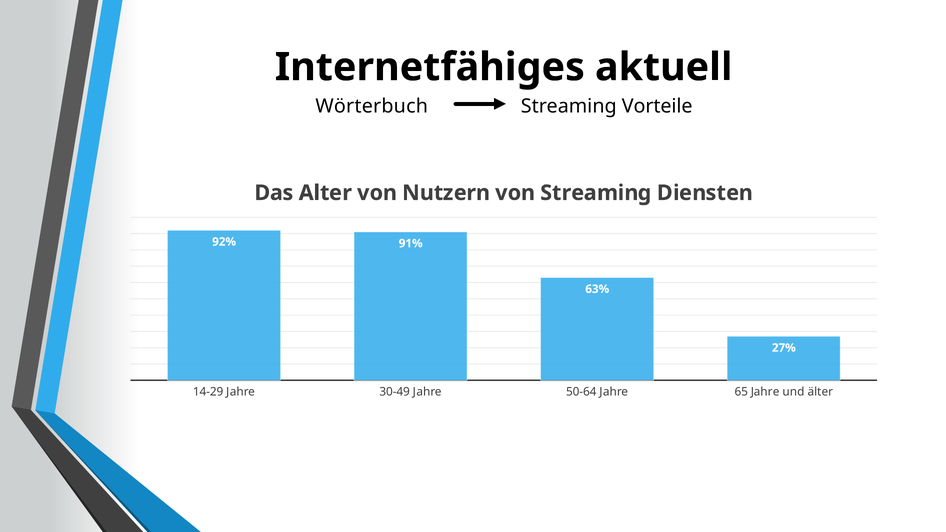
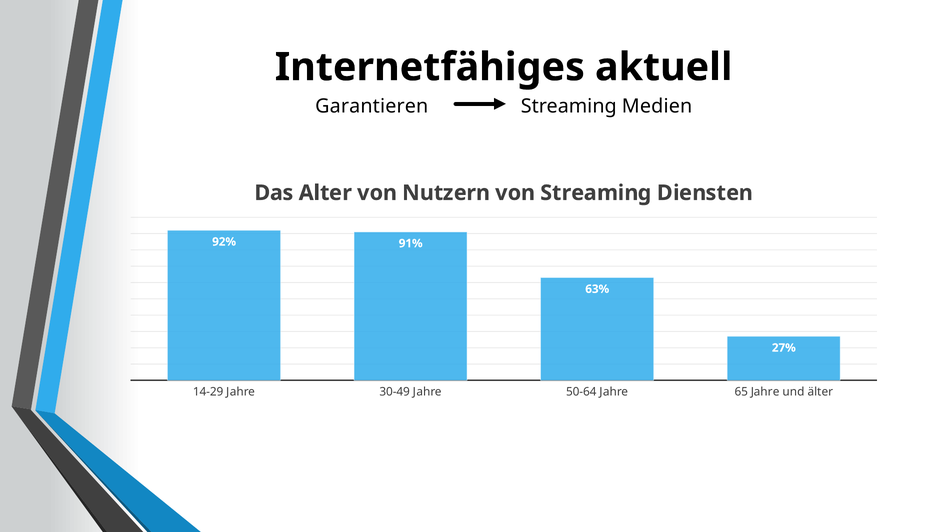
Wörterbuch: Wörterbuch -> Garantieren (372, 107)
Vorteile: Vorteile -> Medien (657, 107)
